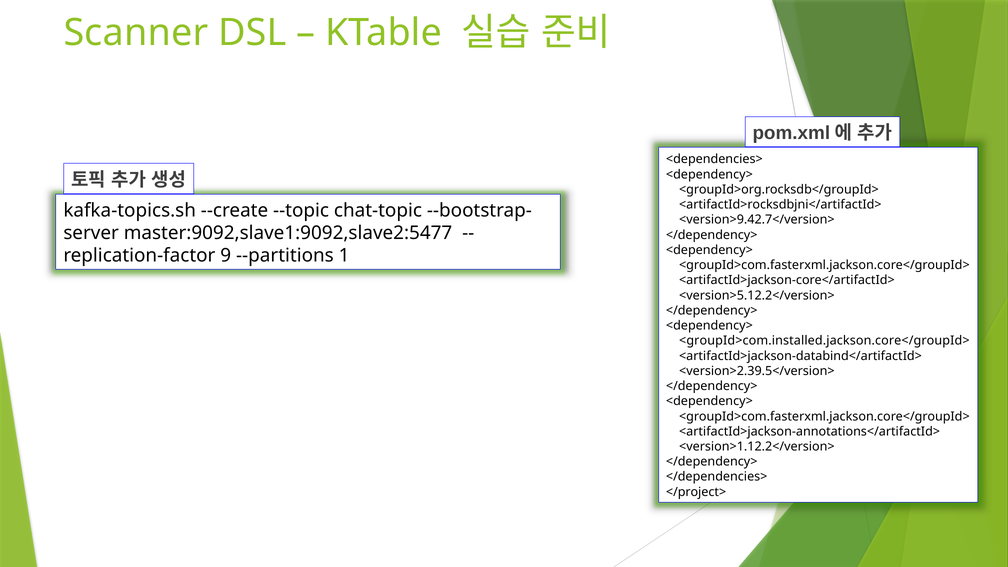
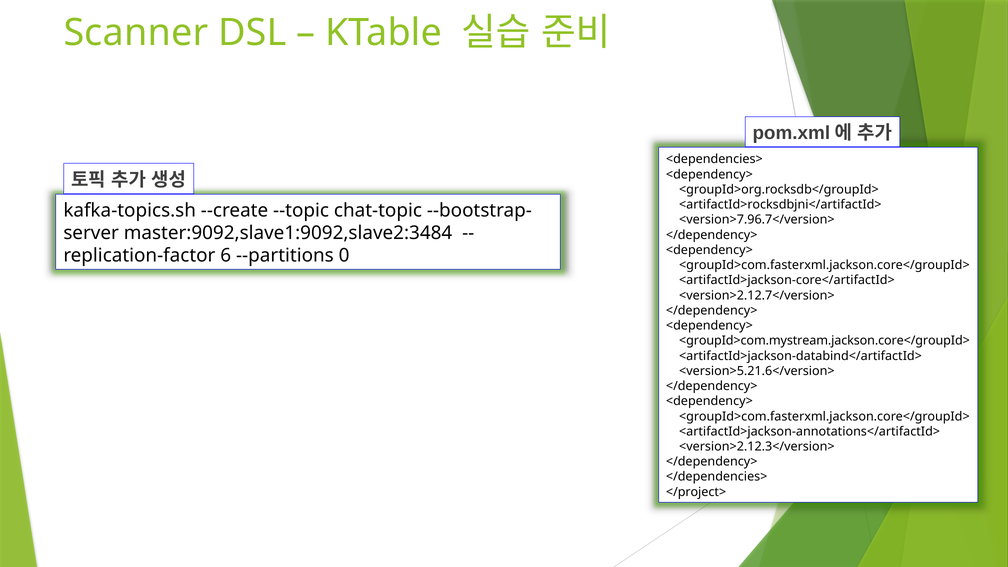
<version>9.42.7</version>: <version>9.42.7</version> -> <version>7.96.7</version> (757, 220)
master:9092,slave1:9092,slave2:5477: master:9092,slave1:9092,slave2:5477 -> master:9092,slave1:9092,slave2:3484 (288, 233)
9: 9 -> 6 (226, 256)
1: 1 -> 0 (344, 256)
<version>5.12.2</version>: <version>5.12.2</version> -> <version>2.12.7</version> (757, 295)
<groupId>com.installed.jackson.core</groupId>: <groupId>com.installed.jackson.core</groupId> -> <groupId>com.mystream.jackson.core</groupId> (824, 341)
<version>2.39.5</version>: <version>2.39.5</version> -> <version>5.21.6</version> (757, 371)
<version>1.12.2</version>: <version>1.12.2</version> -> <version>2.12.3</version> (757, 447)
